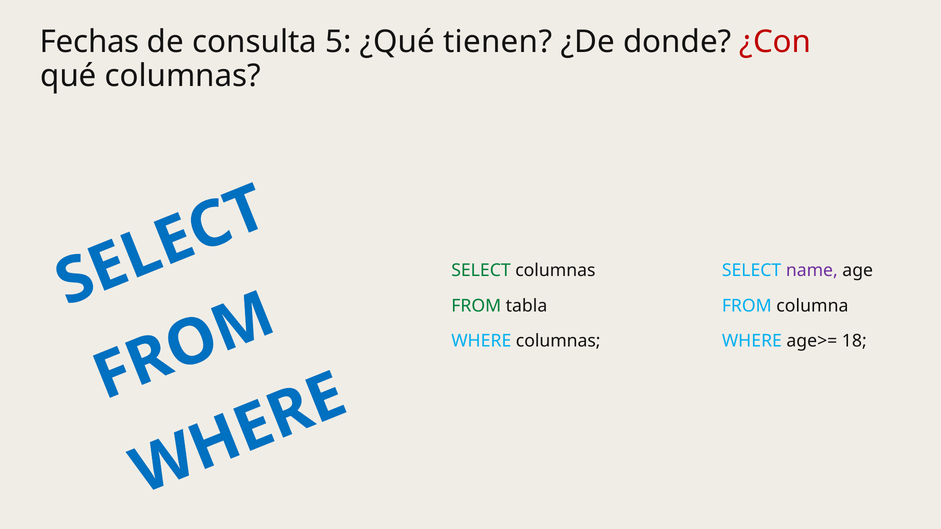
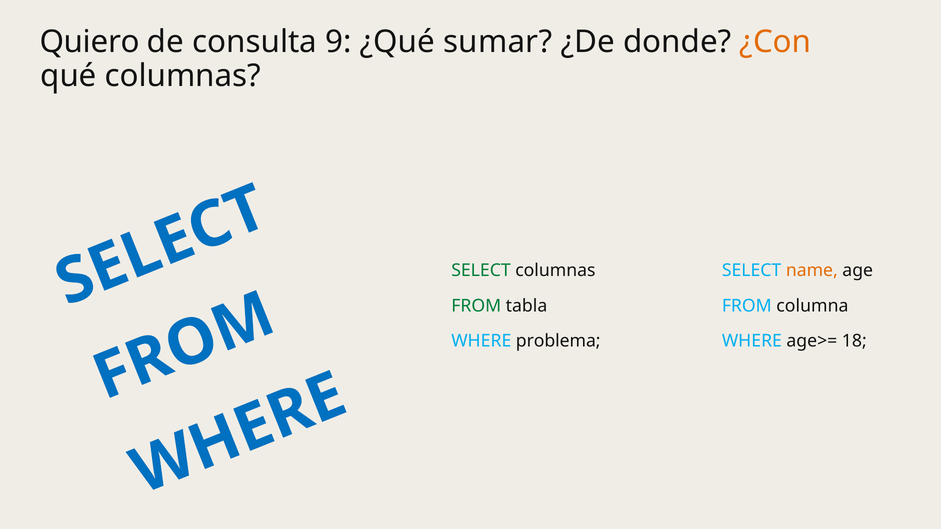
Fechas: Fechas -> Quiero (90, 42)
5: 5 -> 9 (338, 42)
tienen: tienen -> sumar (498, 42)
¿Con colour: red -> orange (775, 42)
name colour: purple -> orange (812, 271)
WHERE columnas: columnas -> problema (558, 341)
